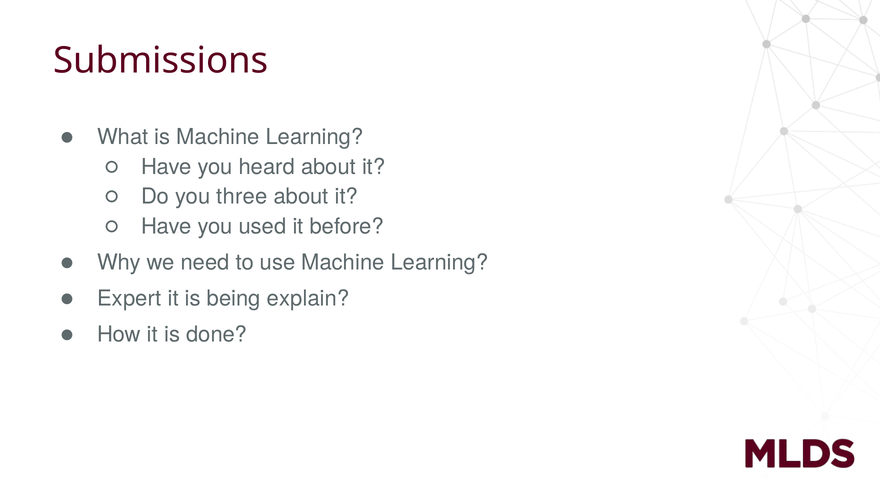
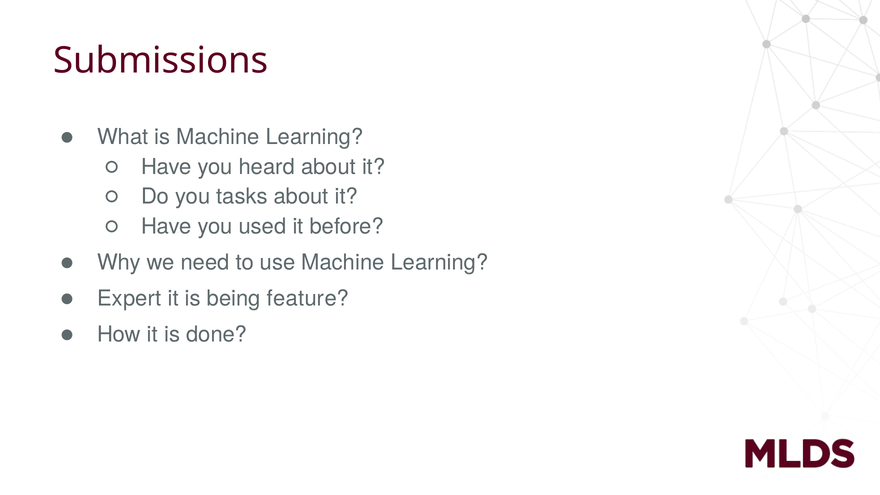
three: three -> tasks (242, 197)
explain: explain -> feature (308, 299)
